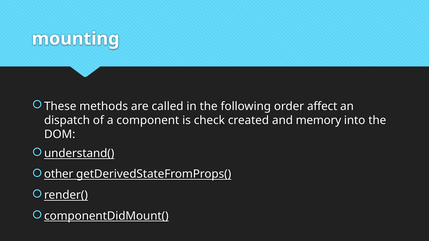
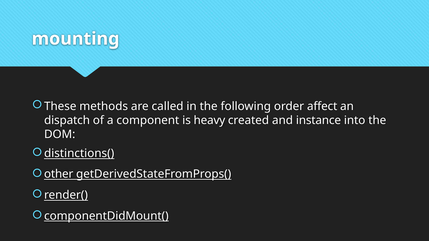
check: check -> heavy (209, 121)
memory: memory -> instance (318, 121)
understand(: understand( -> distinctions( (79, 153)
